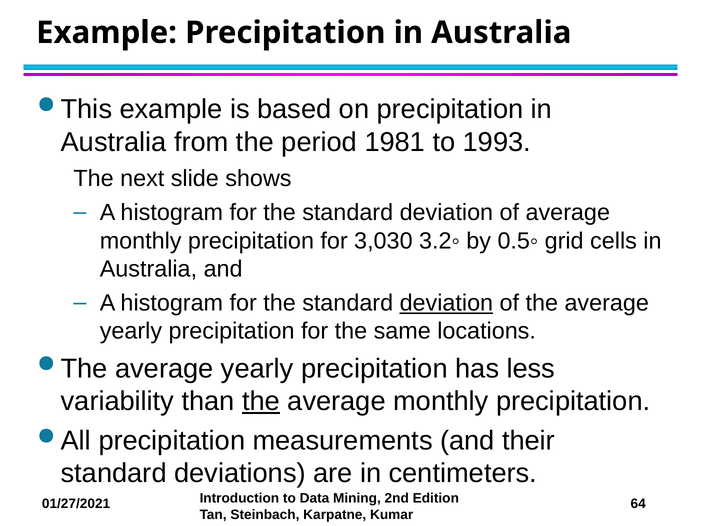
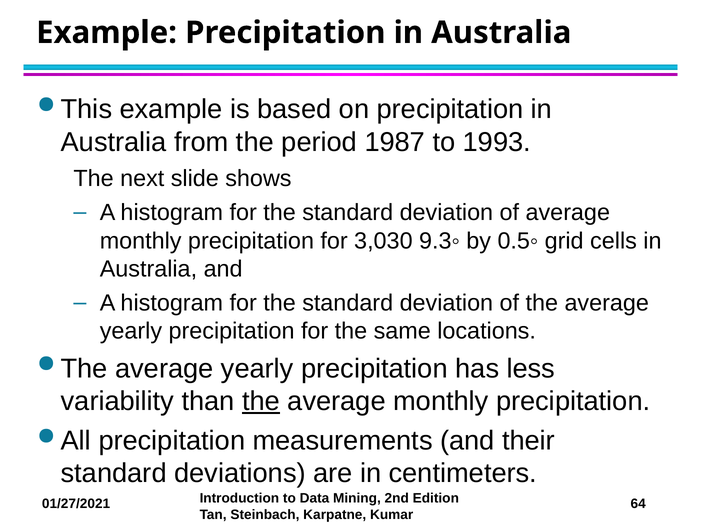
1981: 1981 -> 1987 (395, 142)
3.2◦: 3.2◦ -> 9.3◦ (439, 241)
deviation underline: present -> none (446, 303)
